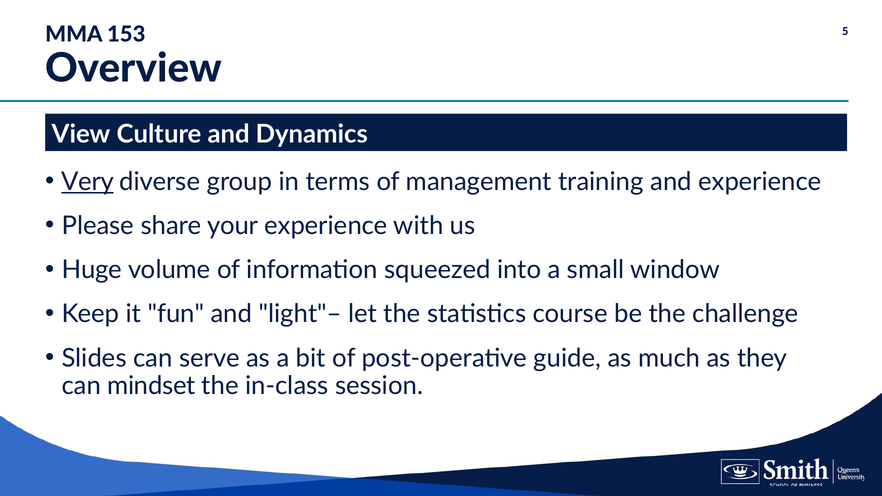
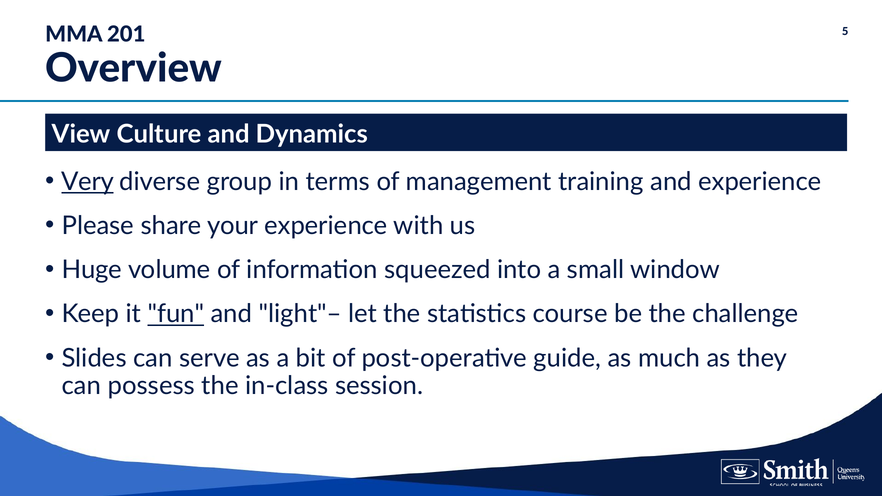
153: 153 -> 201 (126, 35)
fun underline: none -> present (176, 314)
mindset: mindset -> possess (151, 386)
